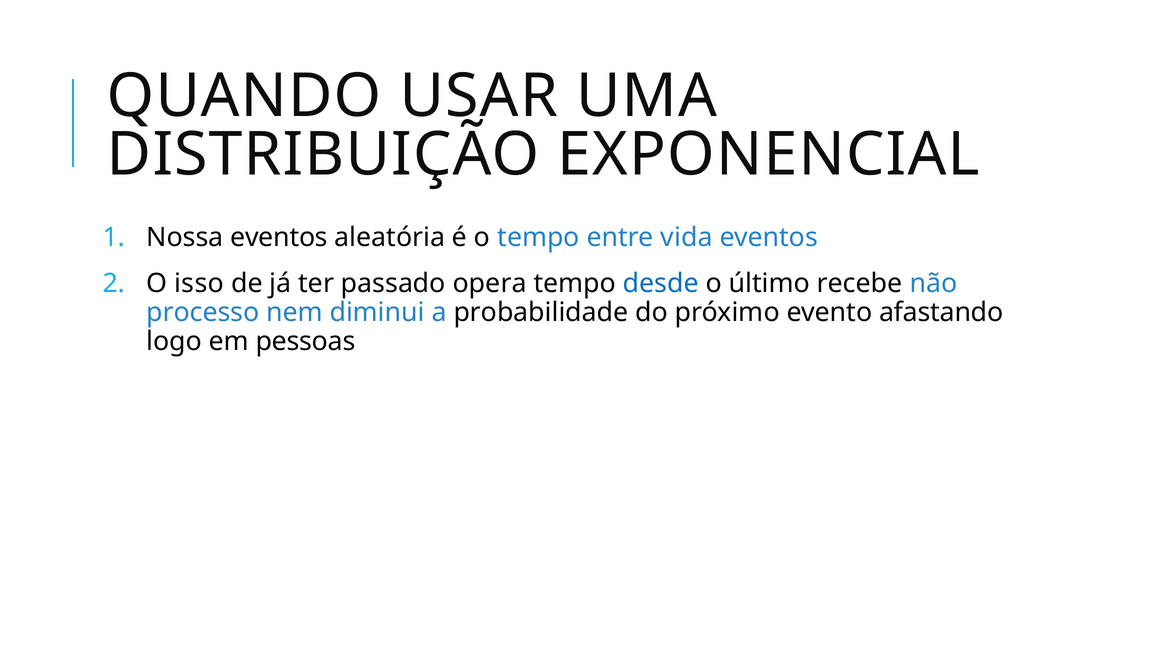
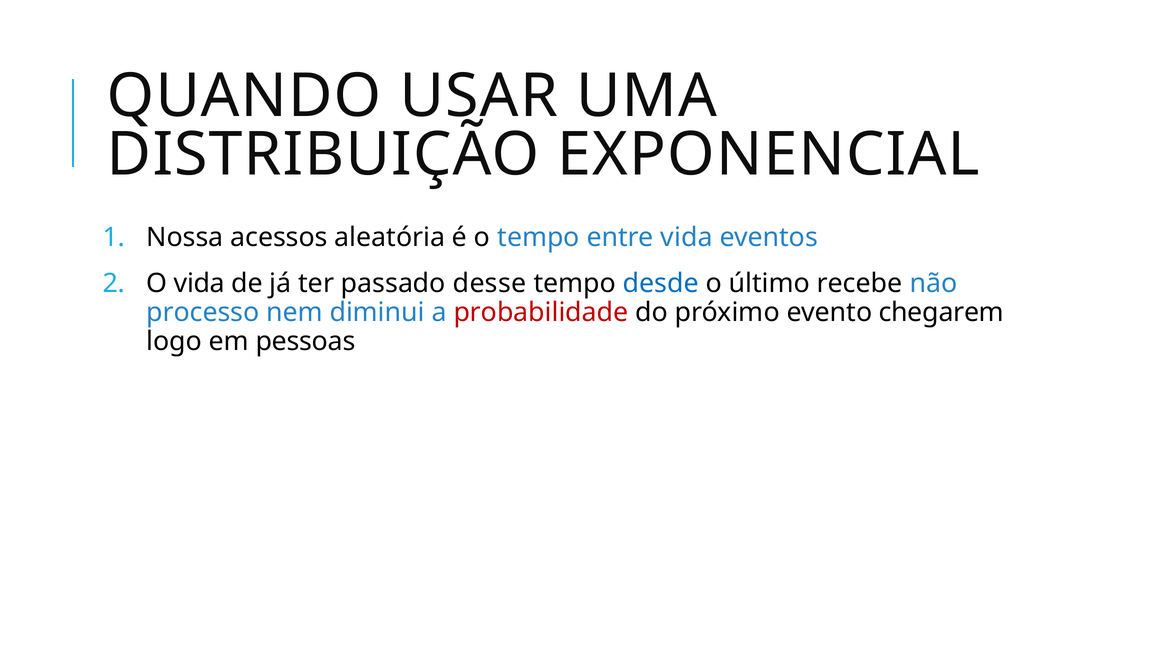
Nossa eventos: eventos -> acessos (279, 238)
O isso: isso -> vida (199, 284)
opera: opera -> desse (490, 284)
probabilidade colour: black -> red (541, 313)
afastando: afastando -> chegarem (941, 313)
